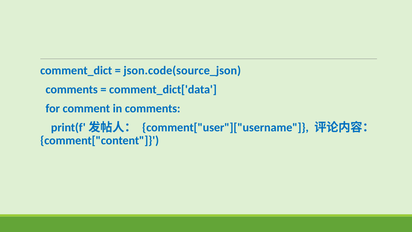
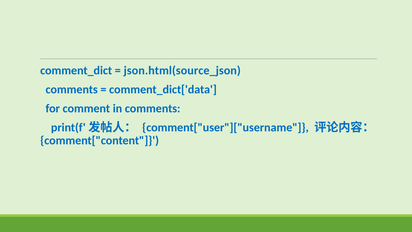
json.code(source_json: json.code(source_json -> json.html(source_json (182, 70)
